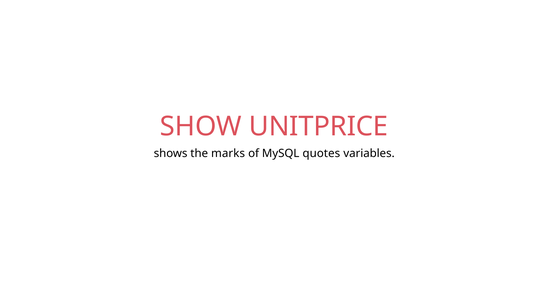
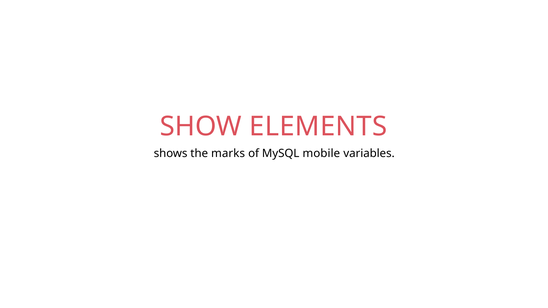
UNITPRICE: UNITPRICE -> ELEMENTS (318, 127)
quotes: quotes -> mobile (321, 154)
